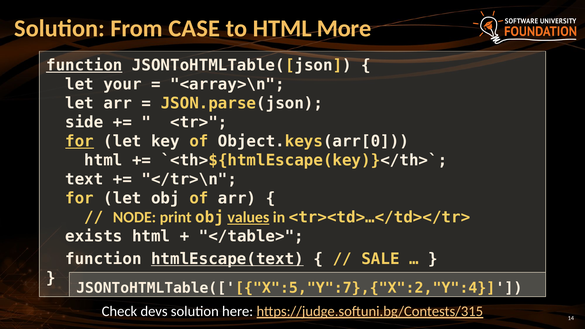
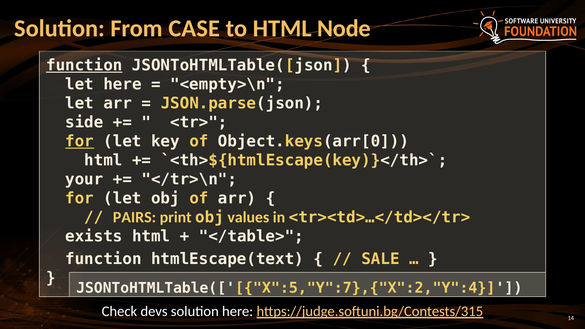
More: More -> Node (344, 28)
let your: your -> here (122, 84)
<array>\n: <array>\n -> <empty>\n (227, 84)
text: text -> your (84, 179)
NODE: NODE -> PAIRS (134, 217)
values underline: present -> none (248, 217)
htmlEscape(text underline: present -> none (227, 259)
